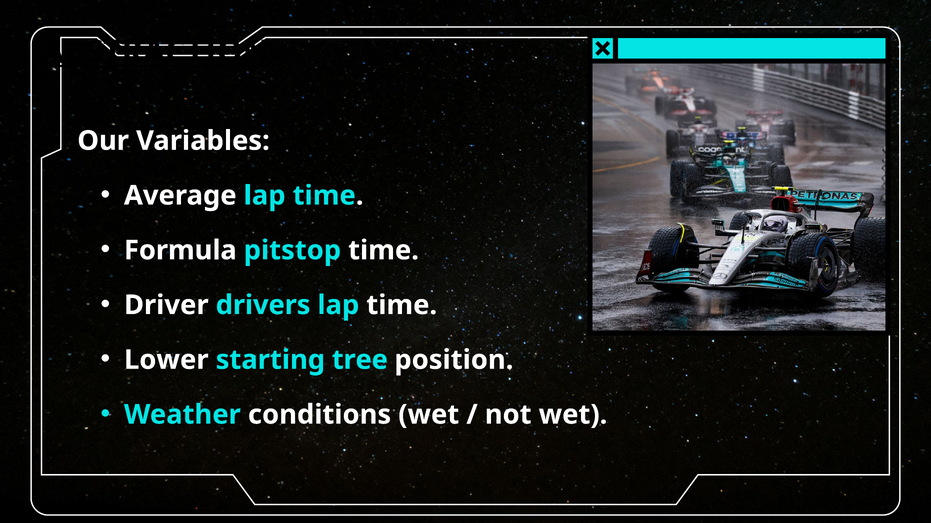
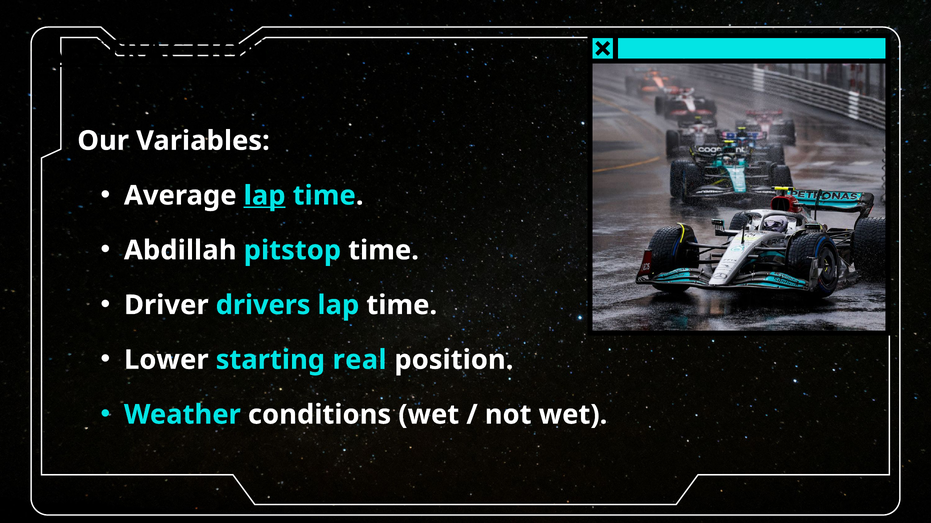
lap underline: none -> present (265, 196)
Formula: Formula -> Abdillah (180, 251)
tree: tree -> real (360, 360)
